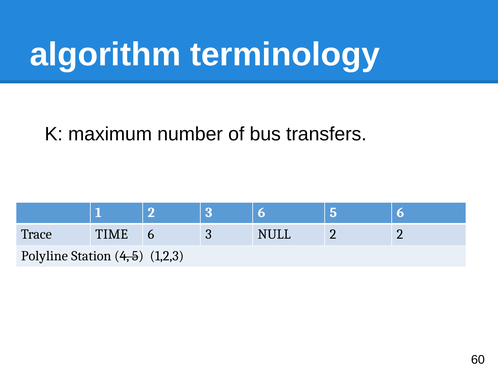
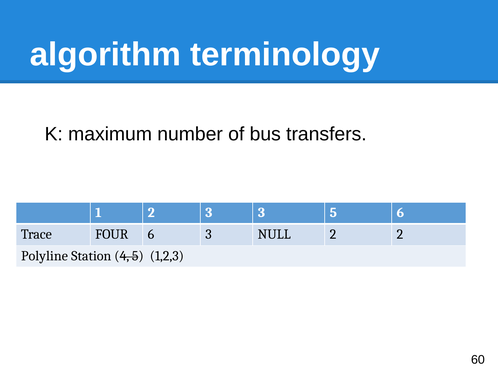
3 6: 6 -> 3 (262, 213)
TIME: TIME -> FOUR (112, 235)
